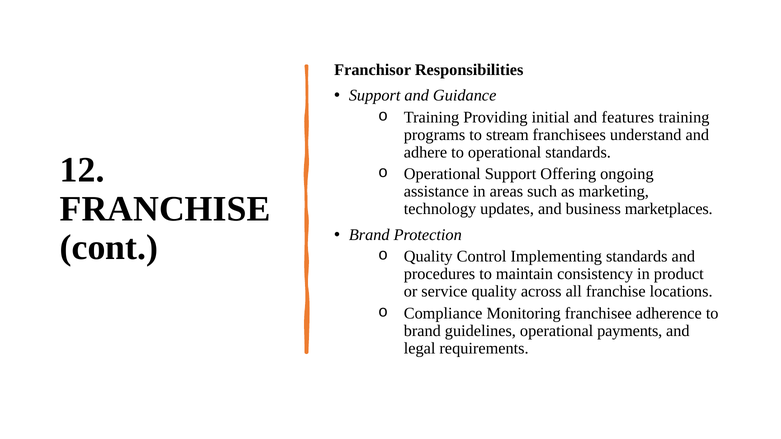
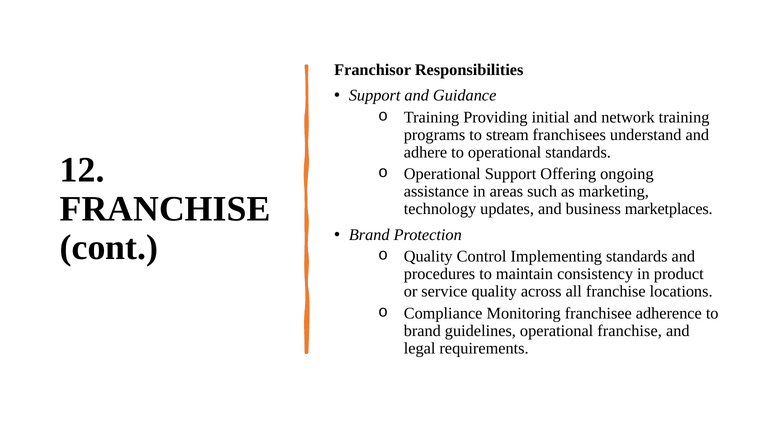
features: features -> network (628, 117)
operational payments: payments -> franchise (630, 331)
